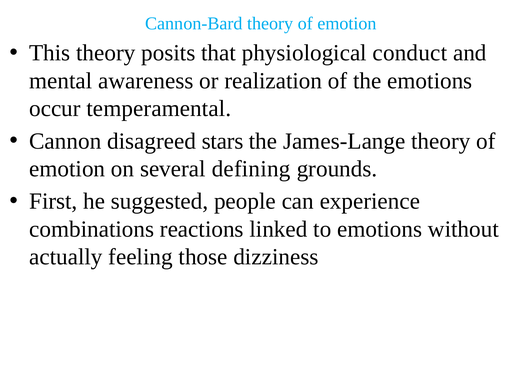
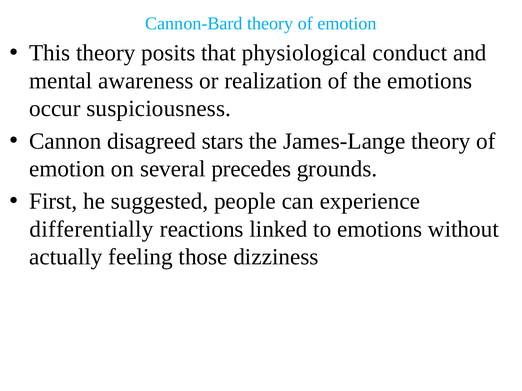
temperamental: temperamental -> suspiciousness (159, 109)
defining: defining -> precedes (251, 169)
combinations: combinations -> differentially (92, 229)
